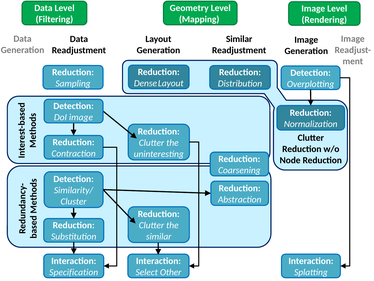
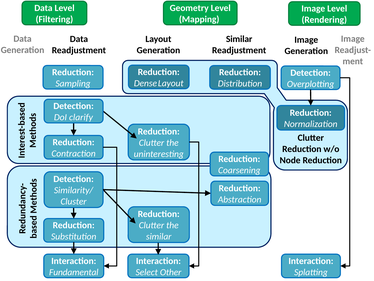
DoI image: image -> clarify (81, 117)
Specification: Specification -> Fundamental (74, 272)
